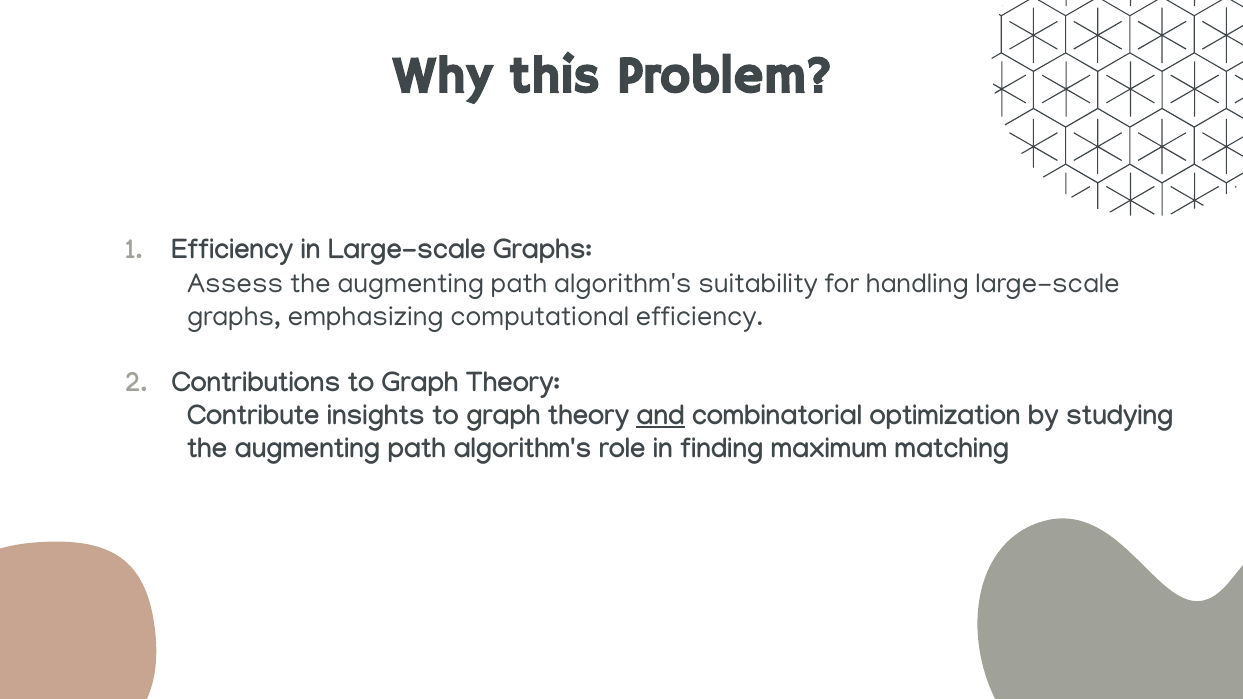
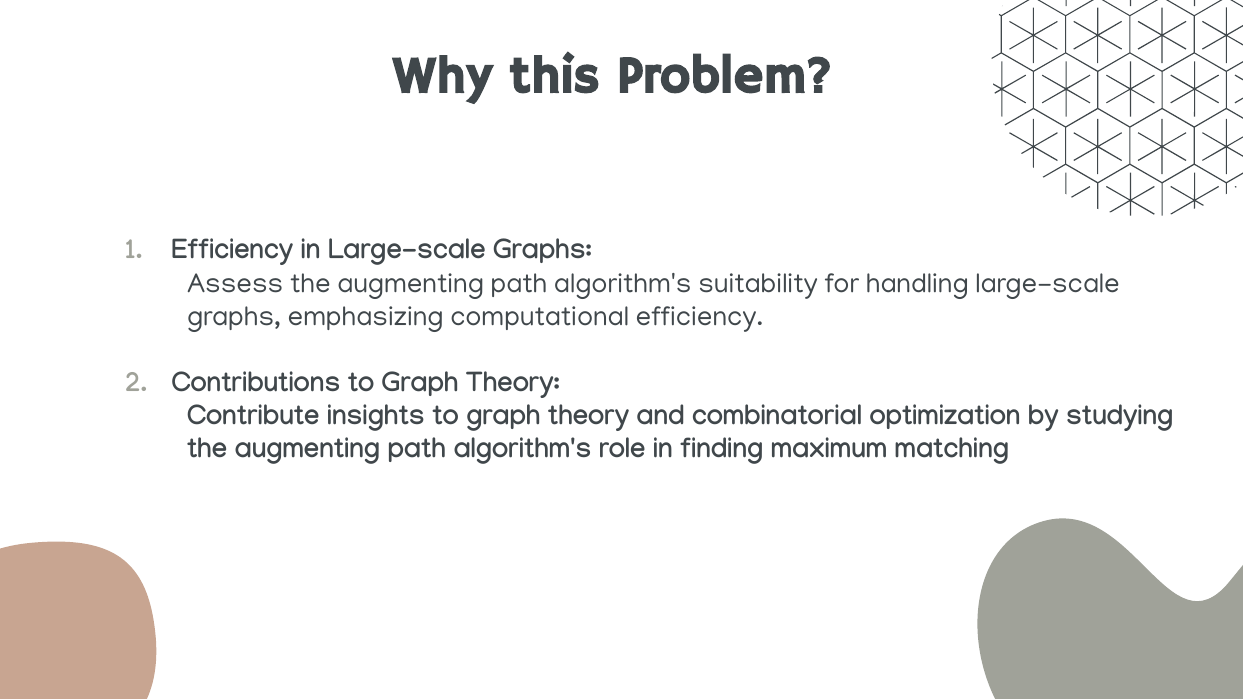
and underline: present -> none (661, 416)
